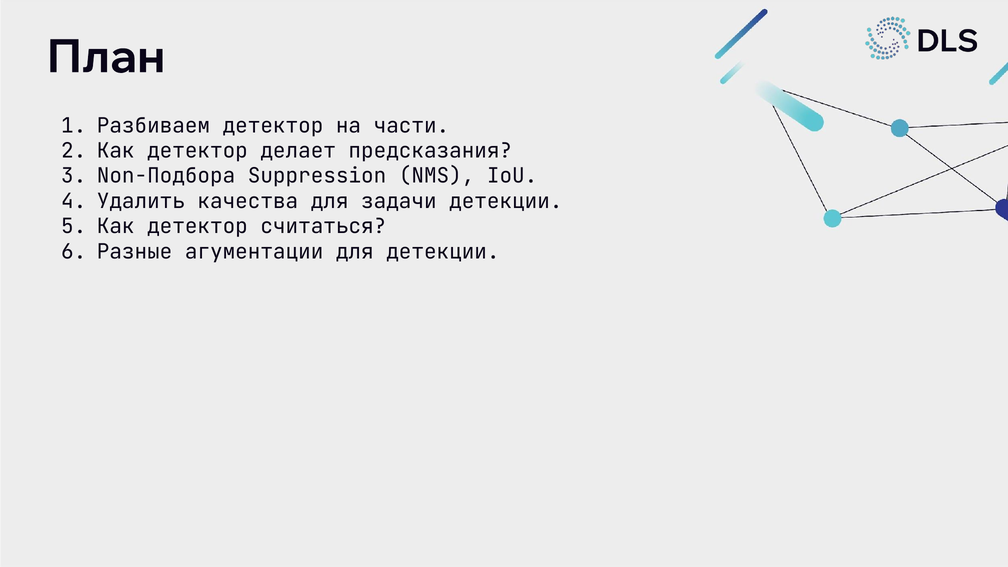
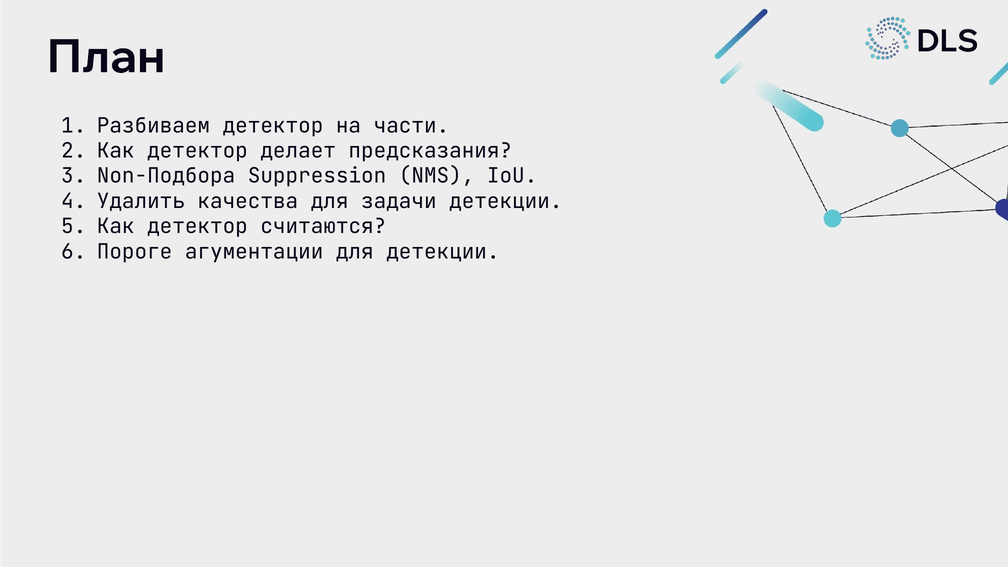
считаться: считаться -> считаются (323, 226)
Разные: Разные -> Пороге (135, 252)
